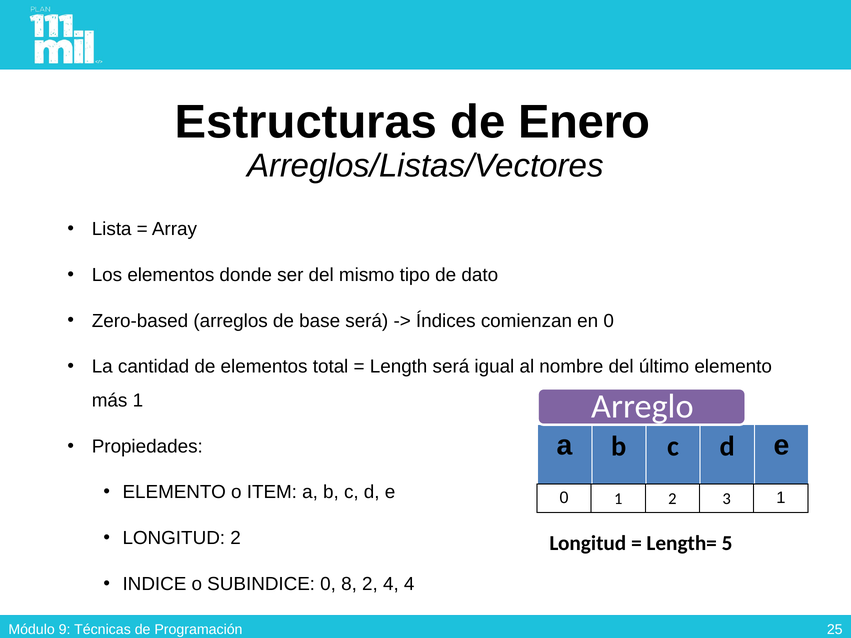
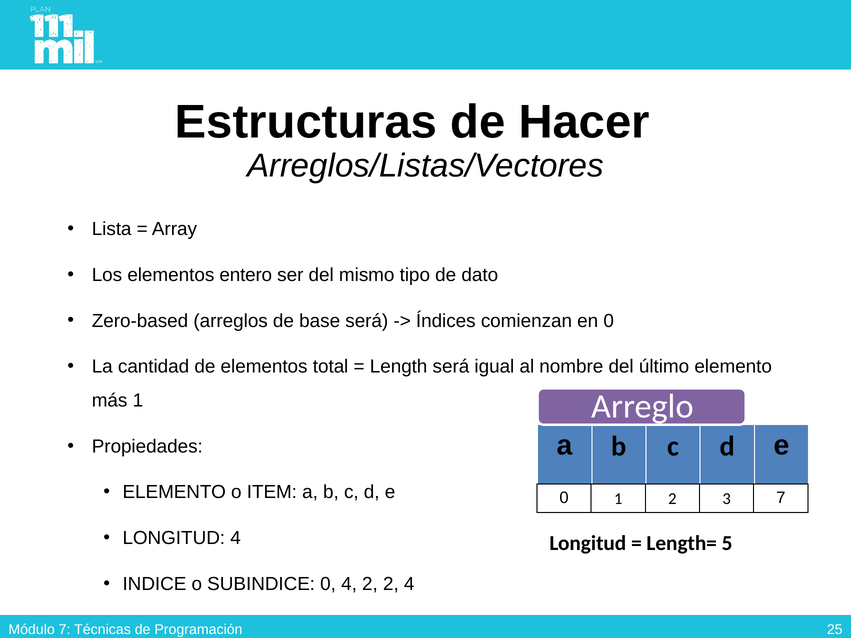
Enero: Enero -> Hacer (584, 122)
donde: donde -> entero (246, 275)
3 1: 1 -> 7 (781, 498)
LONGITUD 2: 2 -> 4 (236, 538)
0 8: 8 -> 4 (349, 584)
2 4: 4 -> 2 (391, 584)
Módulo 9: 9 -> 7 (65, 630)
